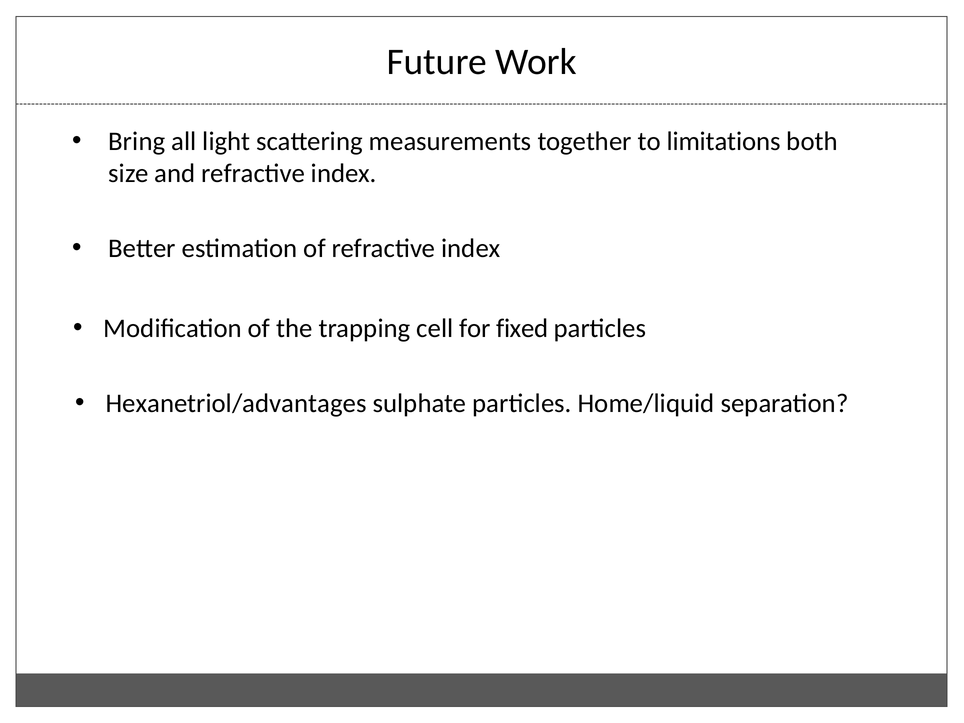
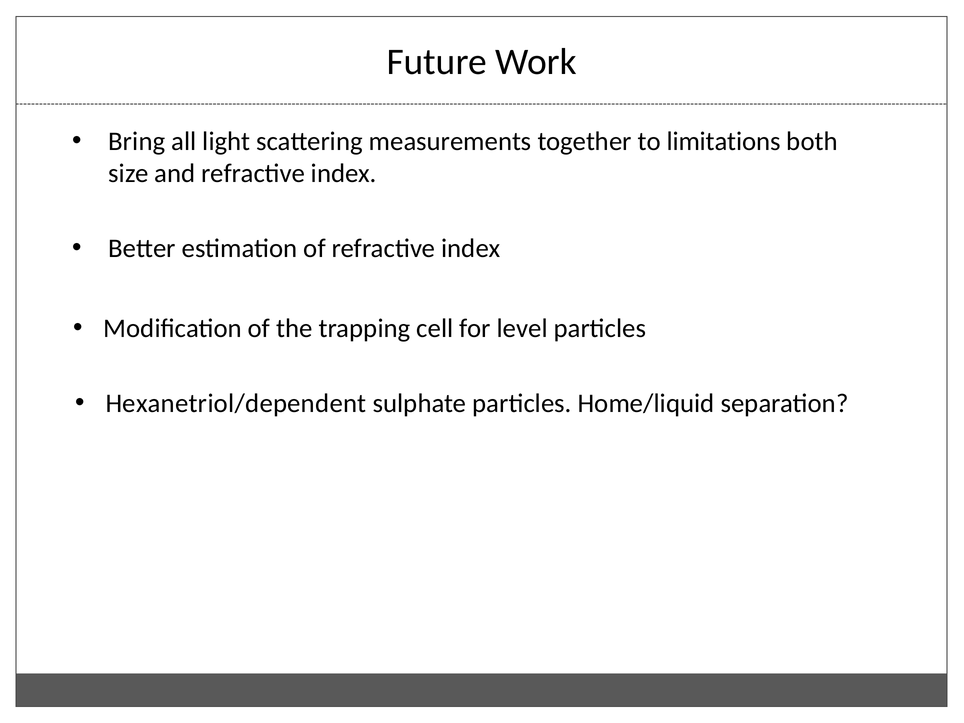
fixed: fixed -> level (522, 328)
Hexanetriol/advantages: Hexanetriol/advantages -> Hexanetriol/dependent (236, 404)
